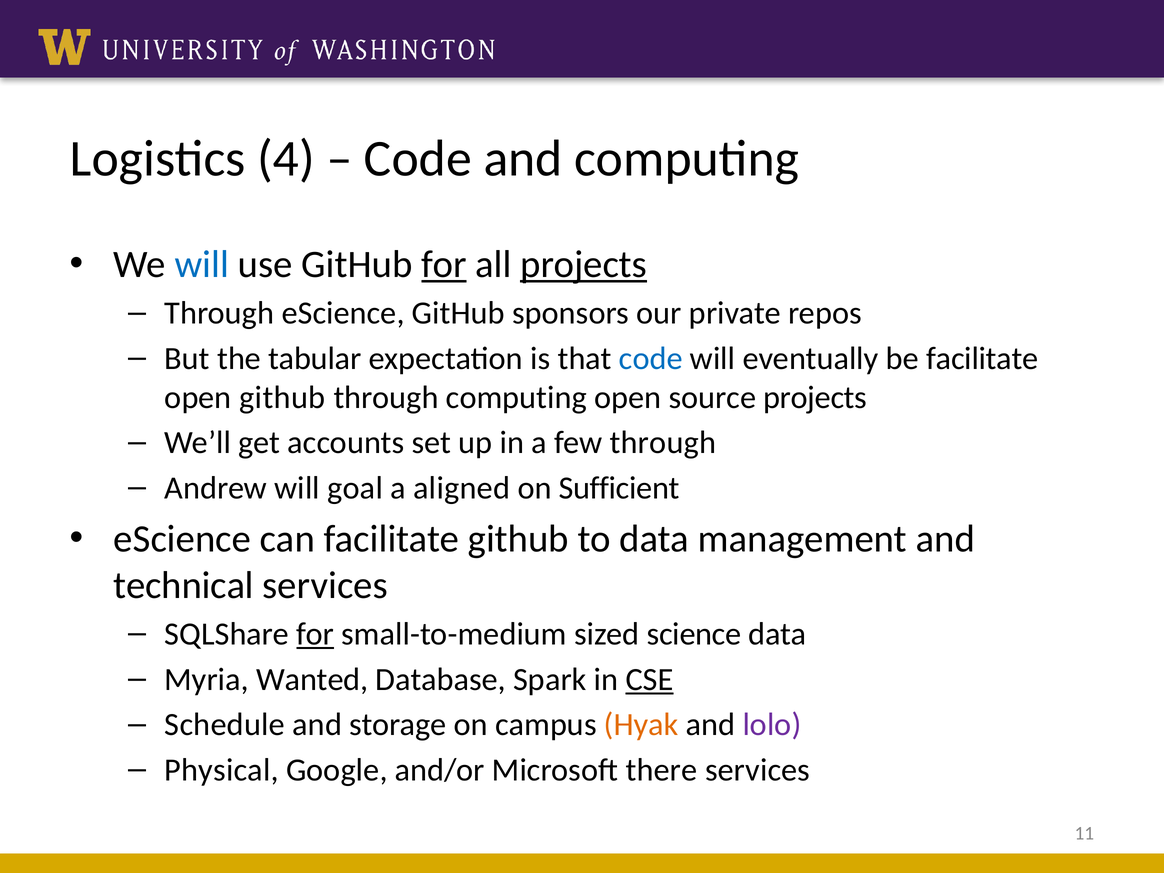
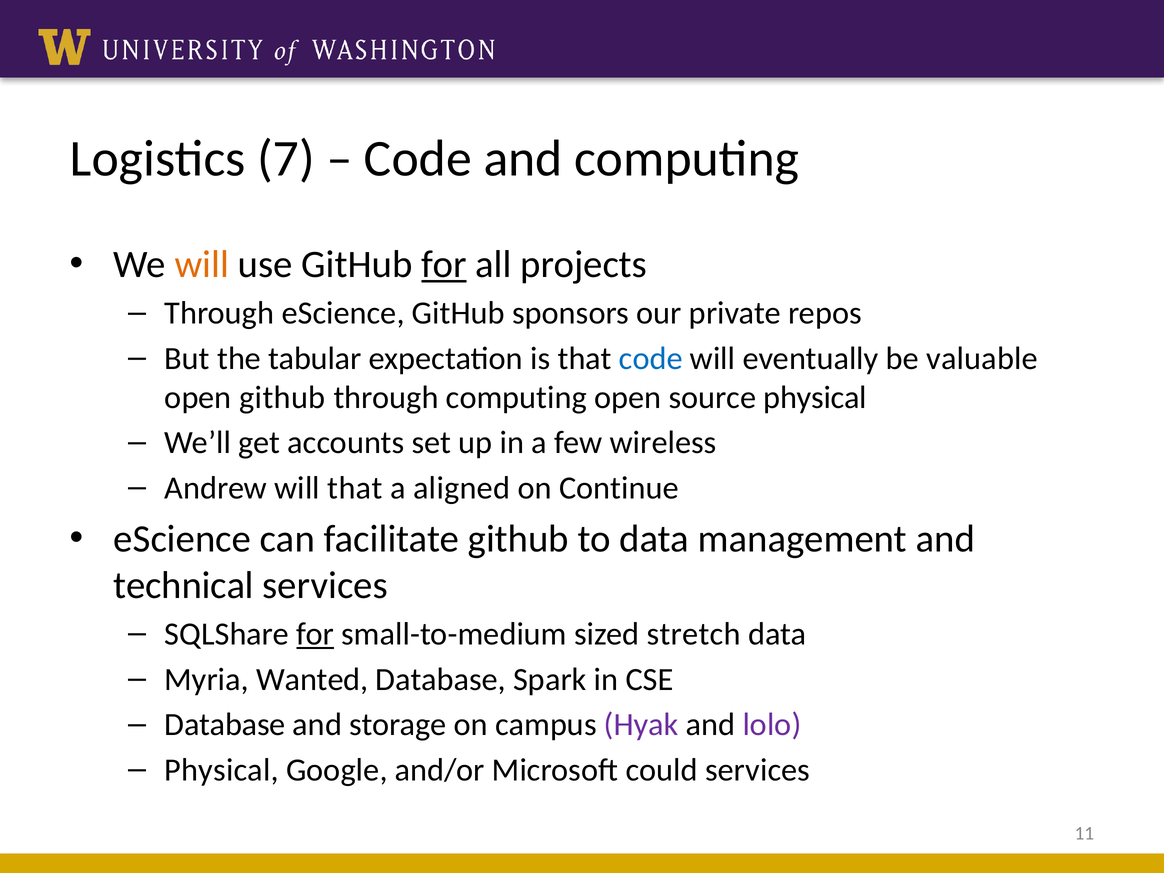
4: 4 -> 7 (286, 159)
will colour: blue -> orange (202, 265)
projects underline: present -> none (584, 265)
be facilitate: facilitate -> valuable (982, 359)
source projects: projects -> physical (815, 397)
few through: through -> wireless (663, 443)
will goal: goal -> that (355, 488)
Sufficient: Sufficient -> Continue (619, 488)
science: science -> stretch (694, 634)
CSE underline: present -> none (650, 679)
Schedule: Schedule -> Database (225, 725)
Hyak colour: orange -> purple (641, 725)
there: there -> could (662, 770)
